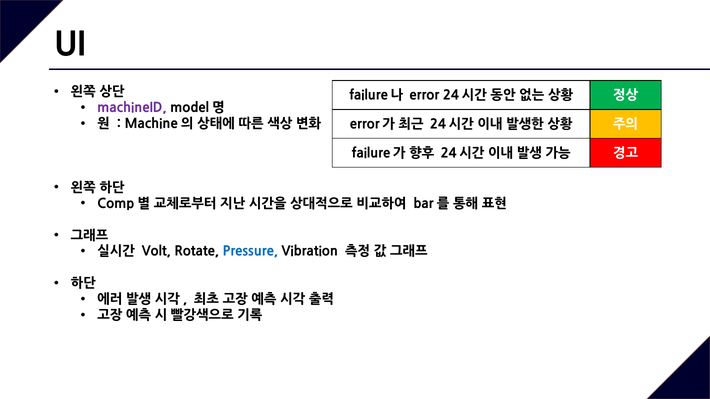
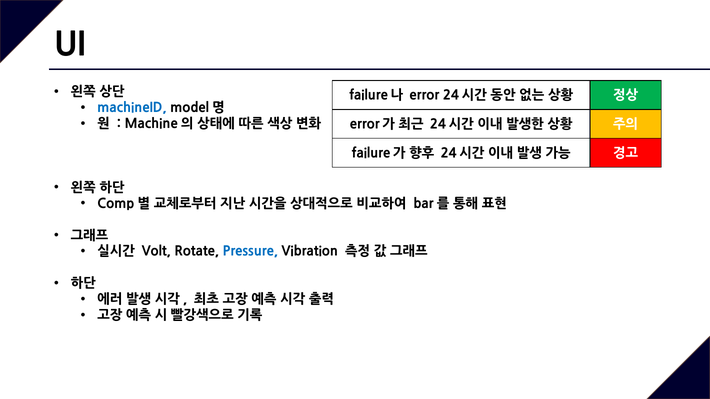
machineID colour: purple -> blue (132, 108)
